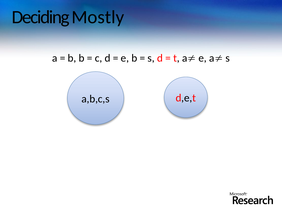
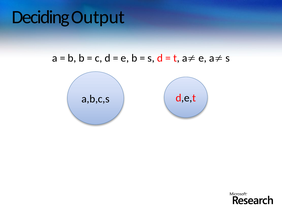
Mostly: Mostly -> Output (98, 17)
